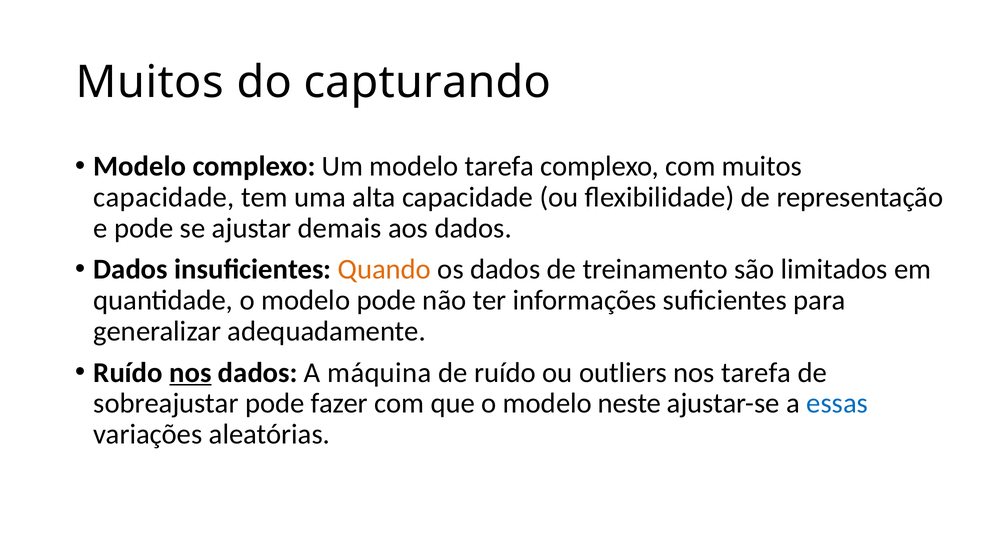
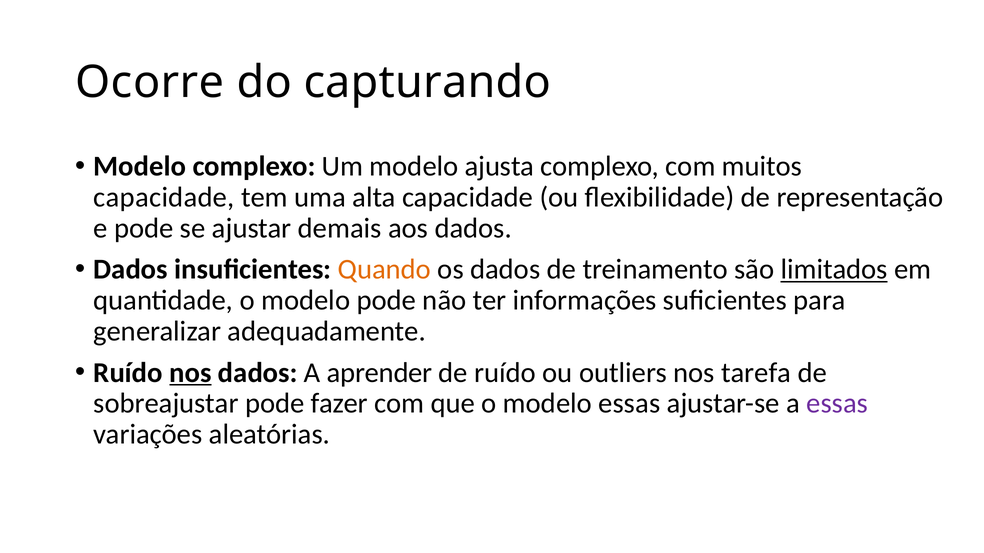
Muitos: Muitos -> Ocorre (150, 83)
modelo tarefa: tarefa -> ajusta (500, 166)
limitados underline: none -> present (834, 270)
máquina: máquina -> aprender (380, 373)
modelo neste: neste -> essas (629, 404)
essas colour: blue -> purple (837, 404)
